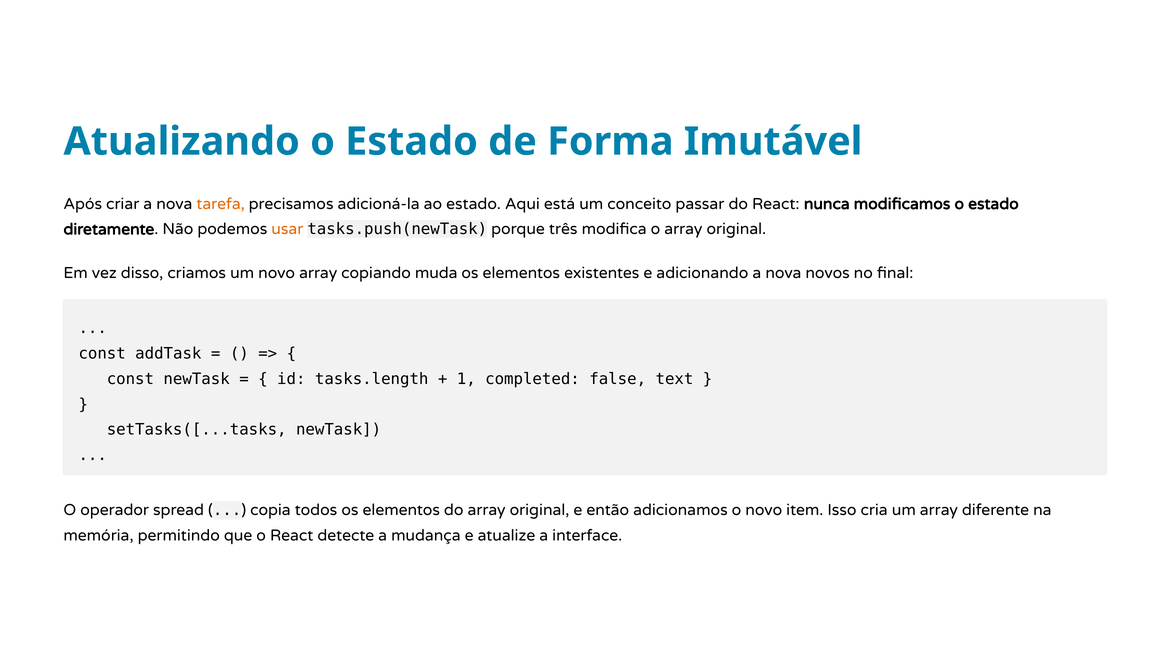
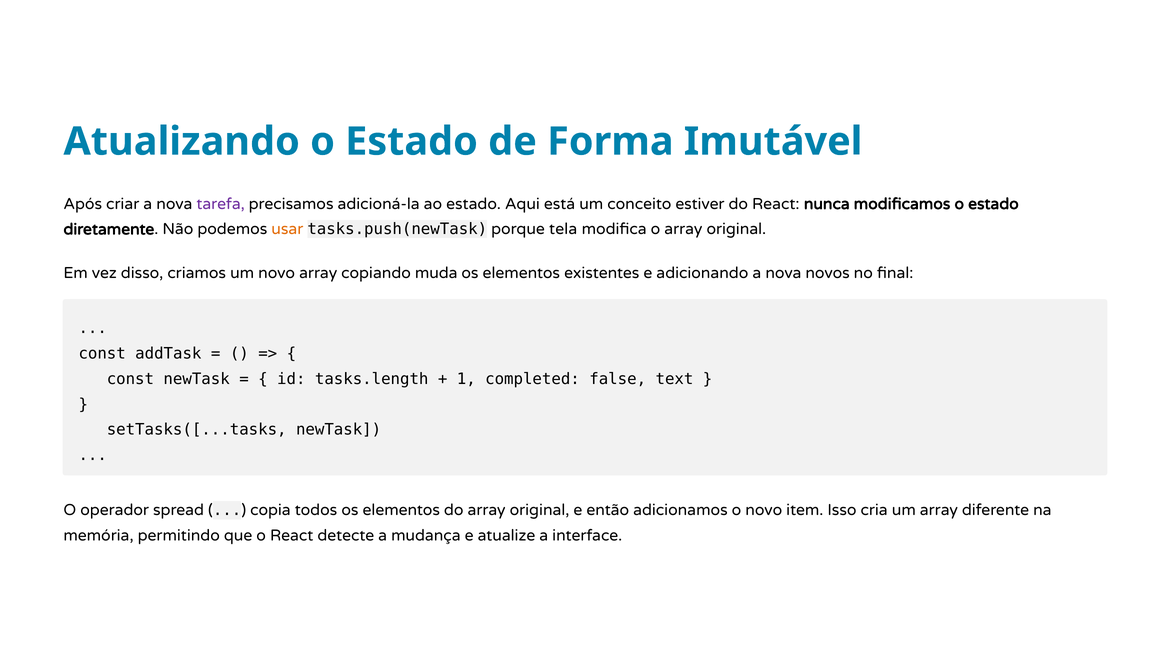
tarefa colour: orange -> purple (221, 204)
passar: passar -> estiver (700, 204)
três: três -> tela (563, 229)
